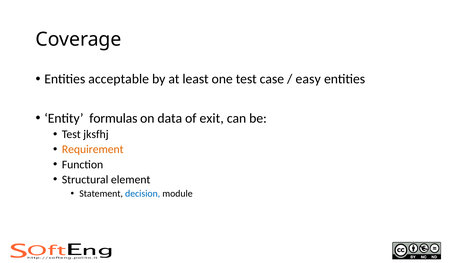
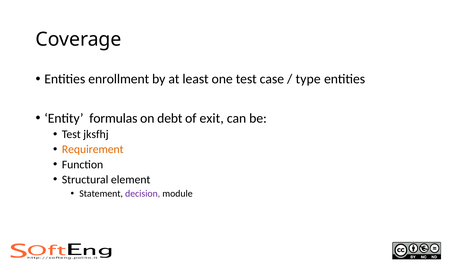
acceptable: acceptable -> enrollment (119, 79)
easy: easy -> type (308, 79)
data: data -> debt (170, 118)
decision colour: blue -> purple (143, 193)
